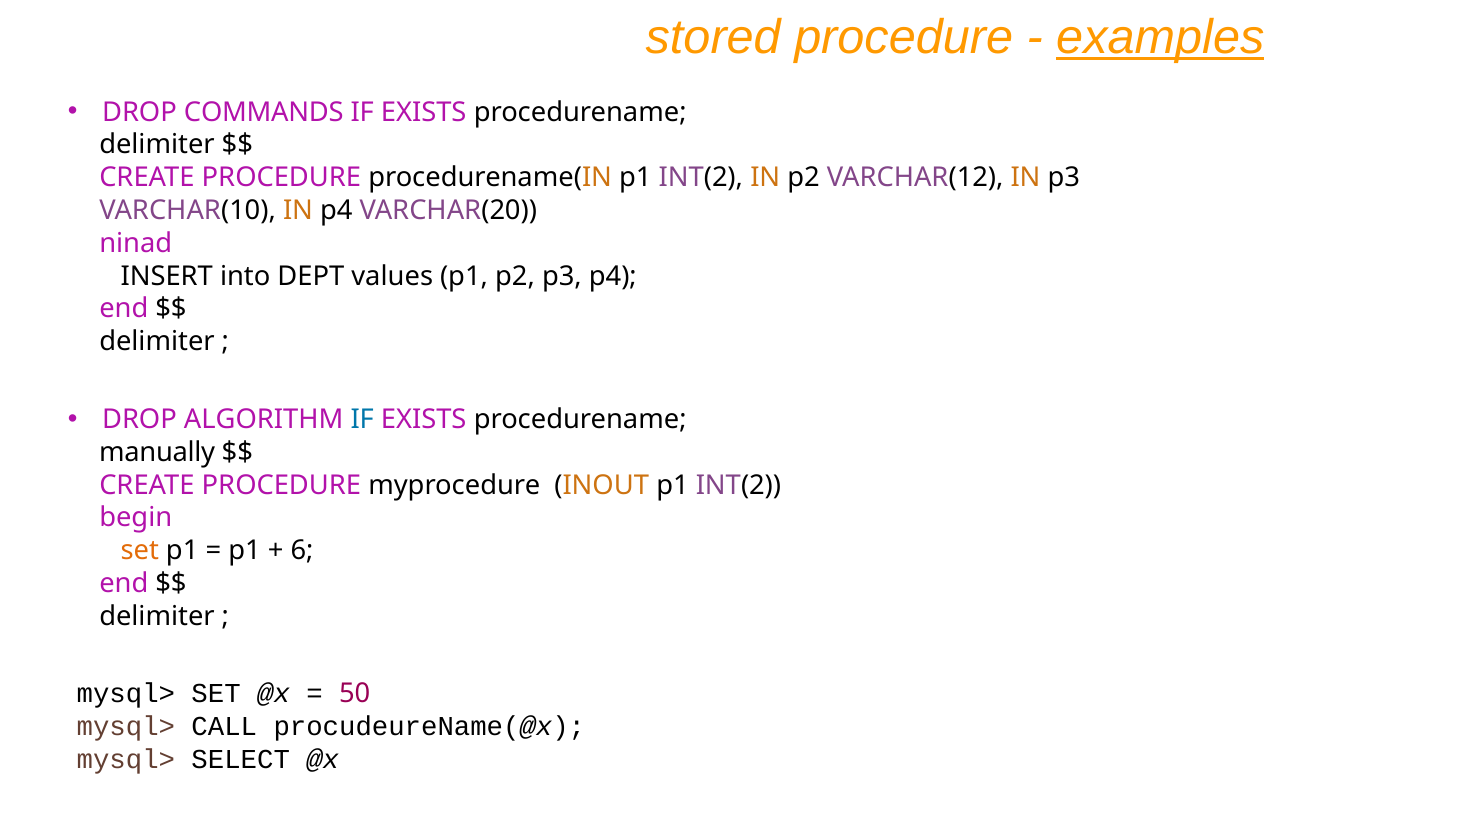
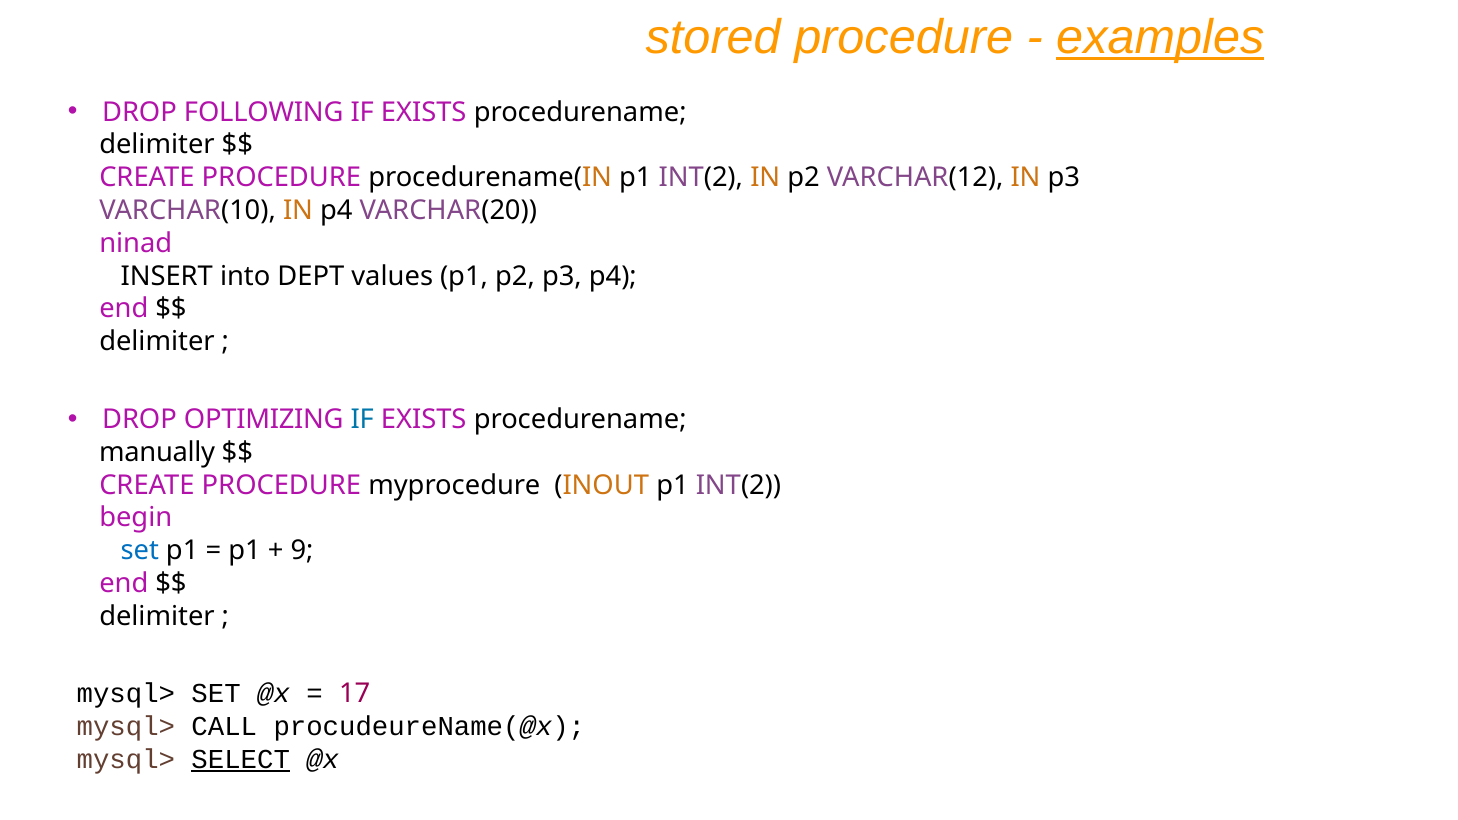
COMMANDS: COMMANDS -> FOLLOWING (264, 112)
ALGORITHM: ALGORITHM -> OPTIMIZING (264, 420)
set colour: orange -> blue (140, 551)
6: 6 -> 9 (302, 551)
50: 50 -> 17 (355, 694)
SELECT underline: none -> present (241, 759)
